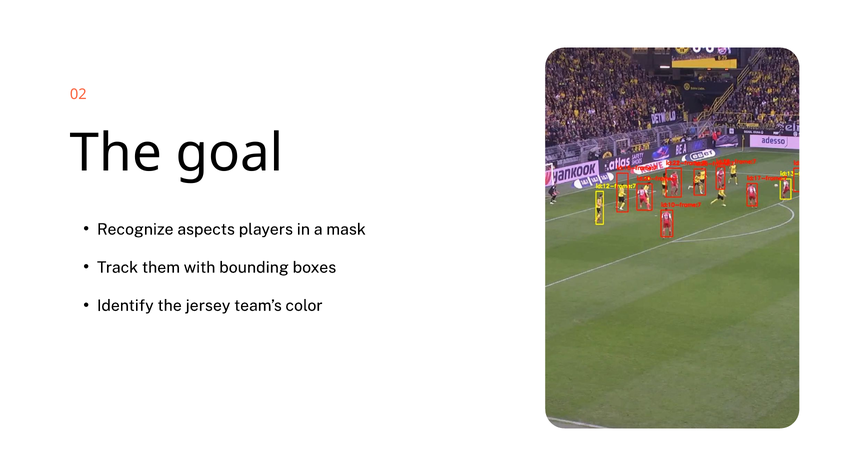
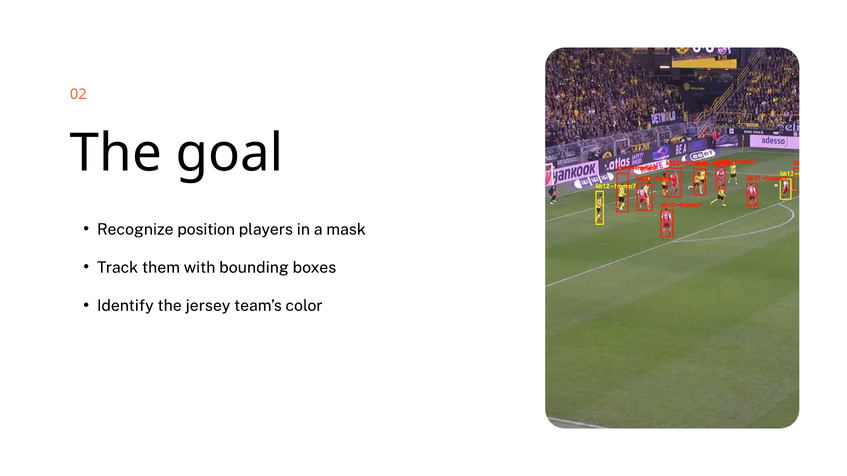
aspects: aspects -> position (206, 230)
